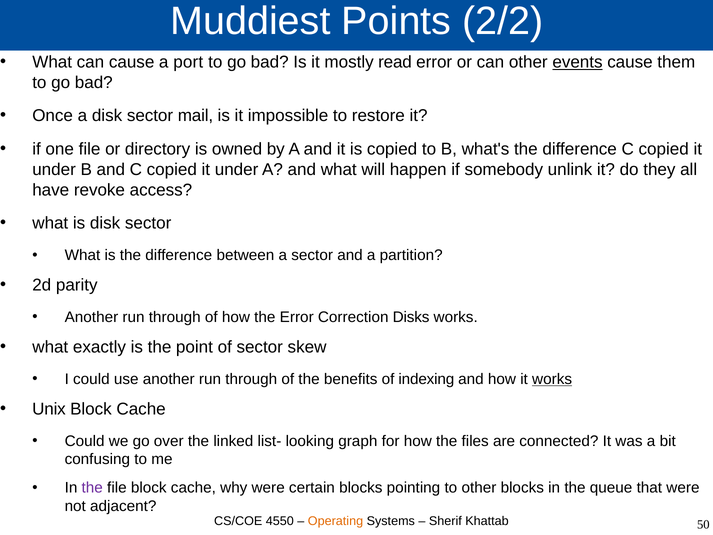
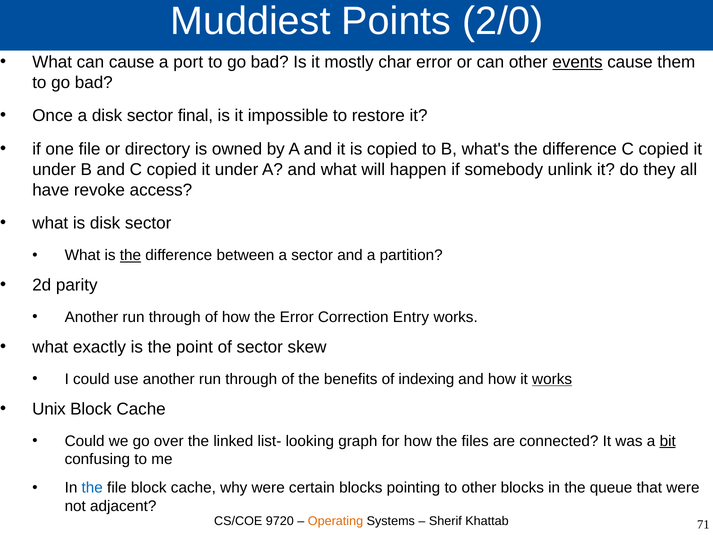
2/2: 2/2 -> 2/0 (503, 21)
read: read -> char (395, 62)
mail: mail -> final (195, 116)
the underline: none -> present (130, 255)
Disks: Disks -> Entry (411, 317)
bit underline: none -> present (668, 441)
the colour: purple -> blue (92, 488)
4550: 4550 -> 9720 (280, 521)
50: 50 -> 71 (703, 524)
